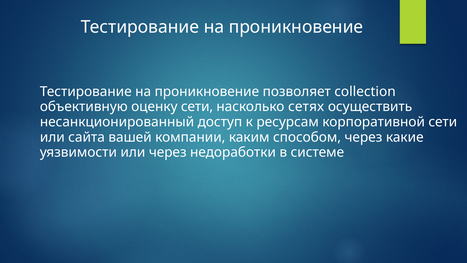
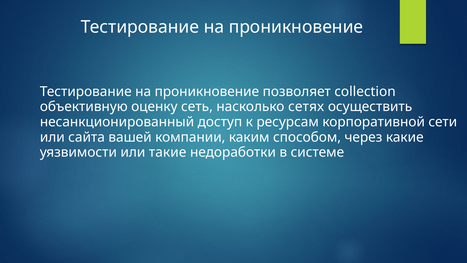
оценку сети: сети -> сеть (197, 107)
или через: через -> такие (168, 152)
